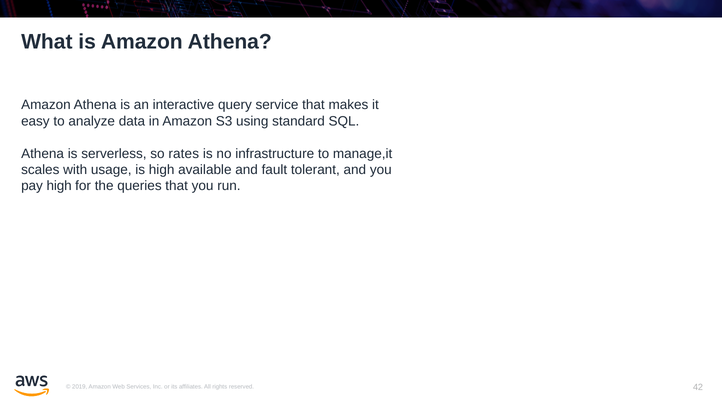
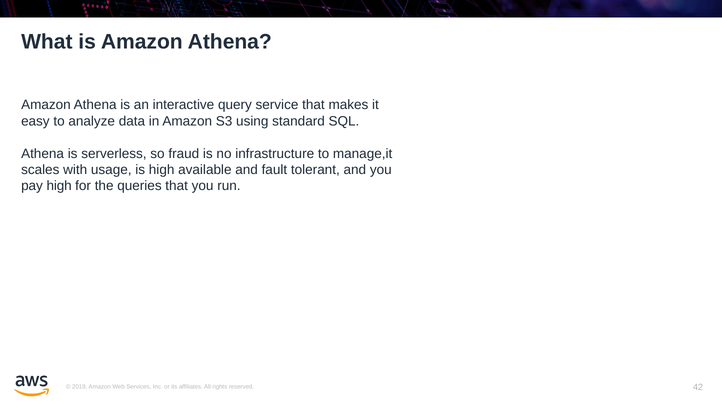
rates: rates -> fraud (184, 154)
